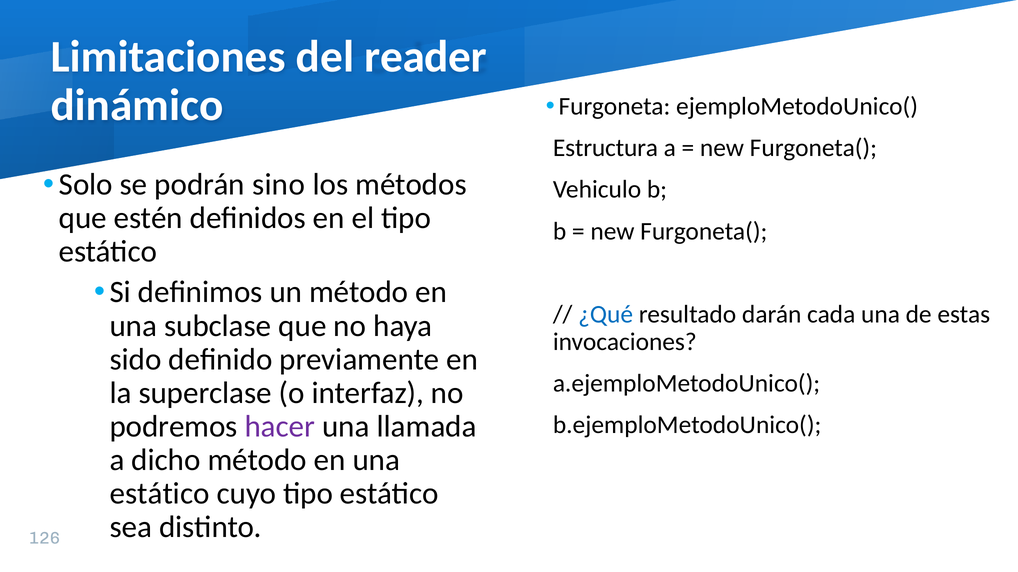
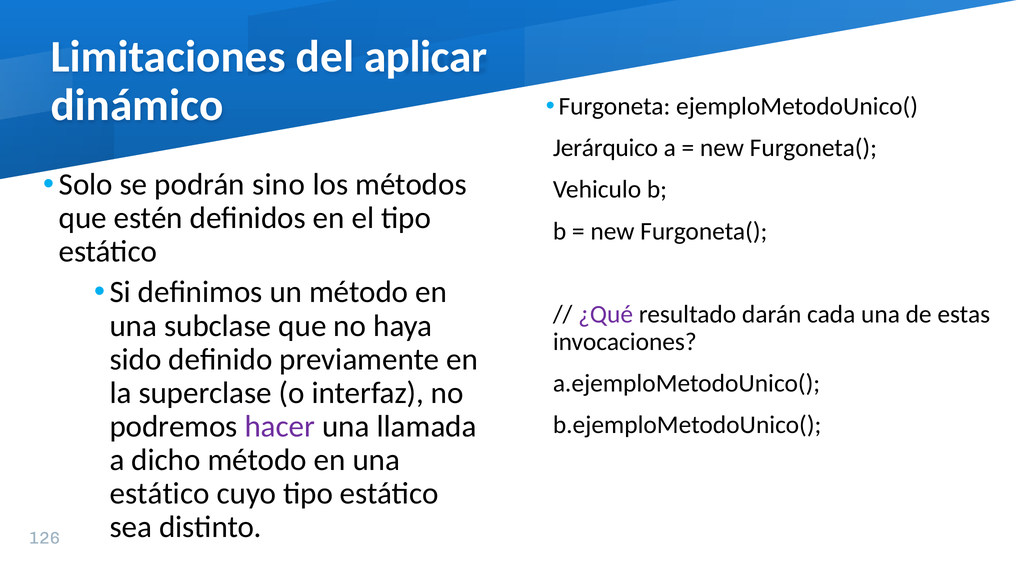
reader: reader -> aplicar (426, 57)
Estructura: Estructura -> Jerárquico (606, 148)
¿Qué colour: blue -> purple (606, 315)
